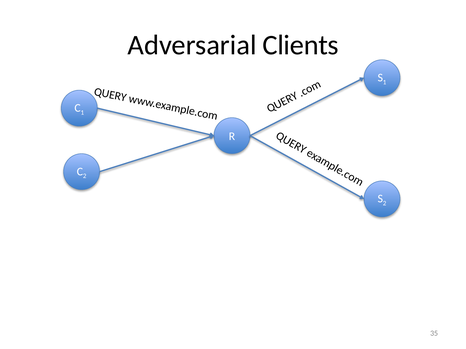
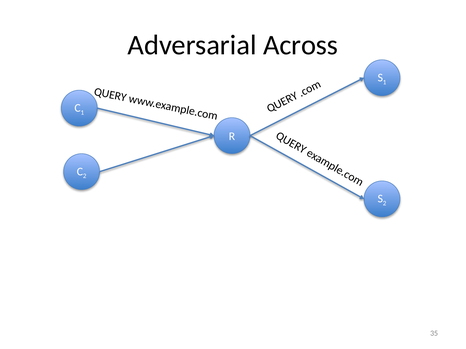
Clients: Clients -> Across (301, 45)
